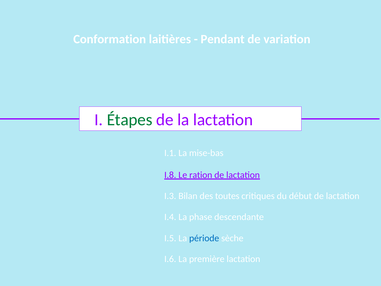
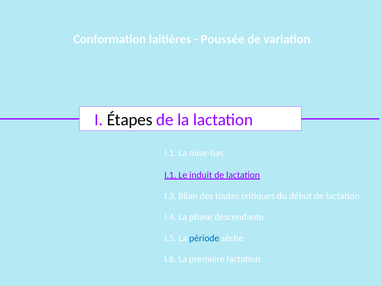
Pendant: Pendant -> Poussée (223, 39)
Étapes colour: green -> black (130, 120)
I.8: I.8 -> I.1 (170, 175)
ration: ration -> induit (201, 175)
